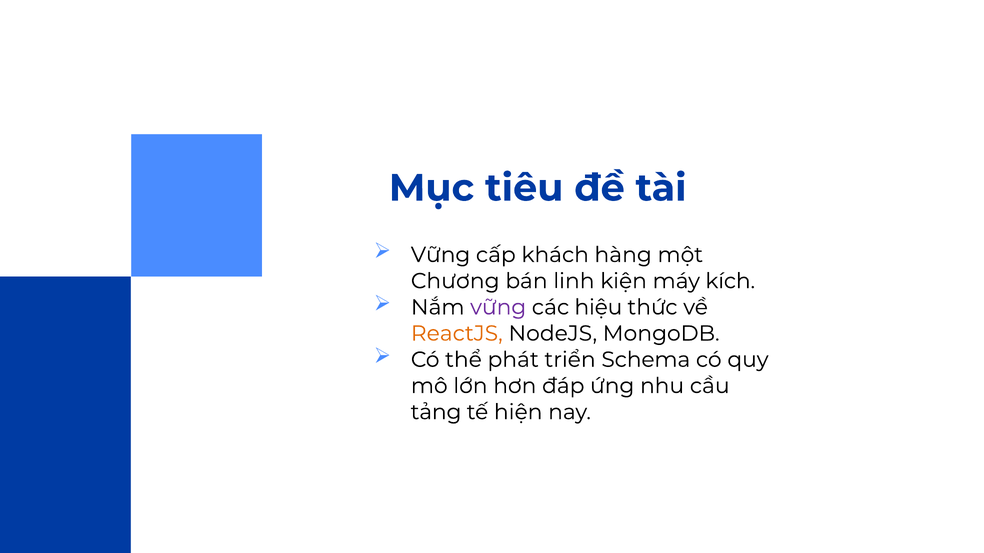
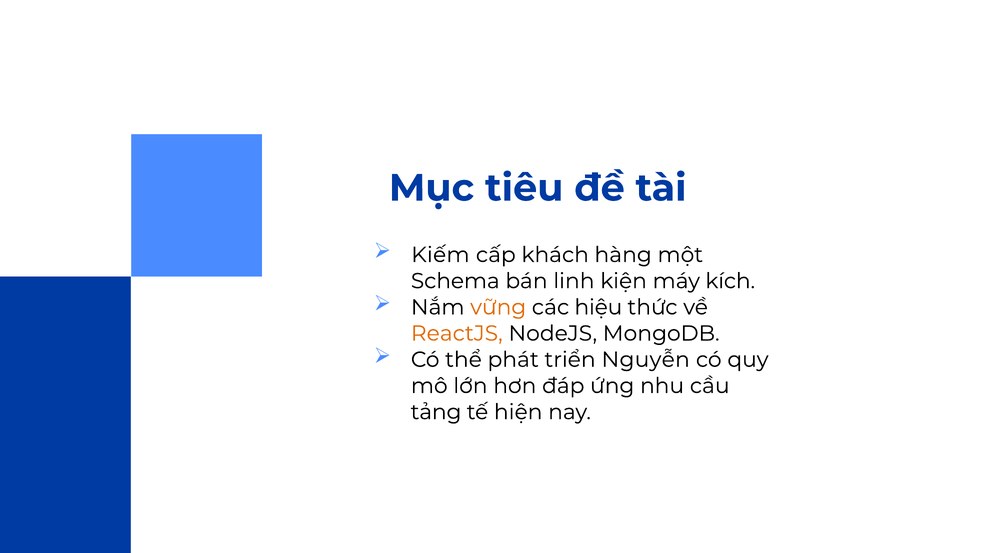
Vững: Vững -> Kiếm (440, 255)
Chương: Chương -> Schema (455, 281)
vững colour: purple -> orange (498, 308)
Schema: Schema -> Nguyễn (646, 360)
